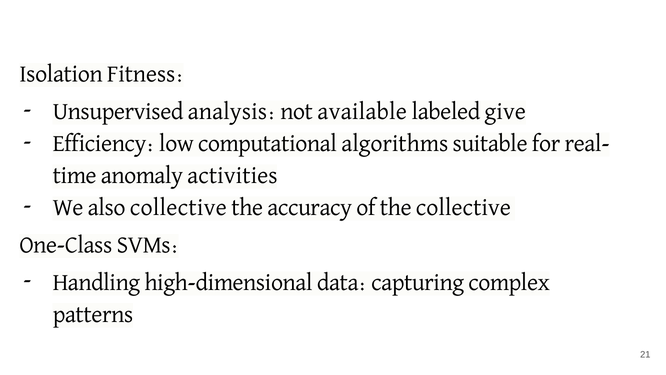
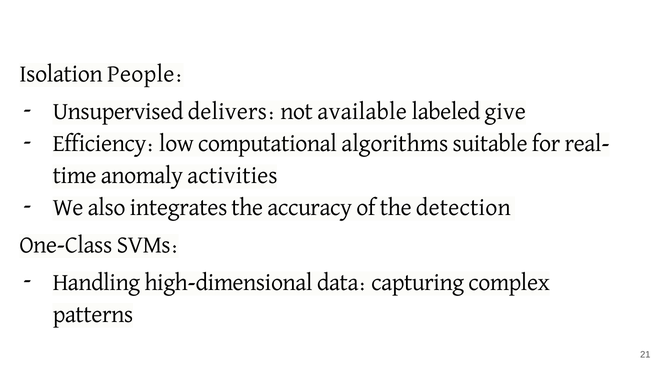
Fitness: Fitness -> People (145, 74)
analysis: analysis -> delivers (232, 111)
also collective: collective -> integrates (179, 207)
the collective: collective -> detection (463, 207)
